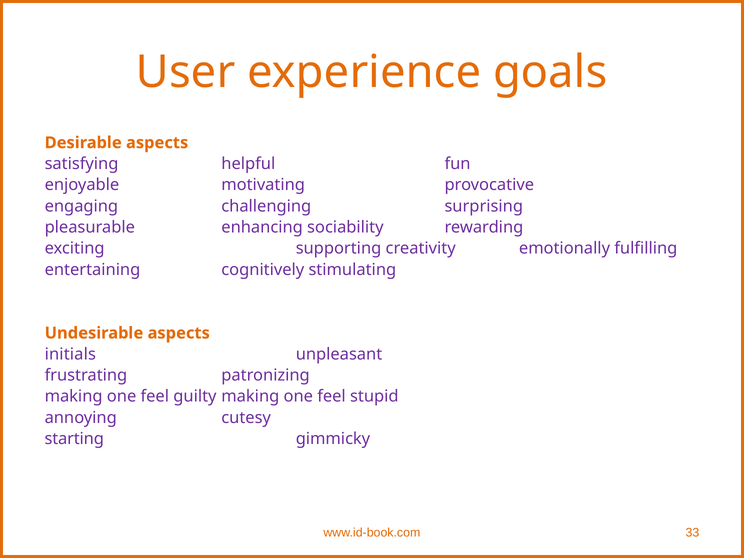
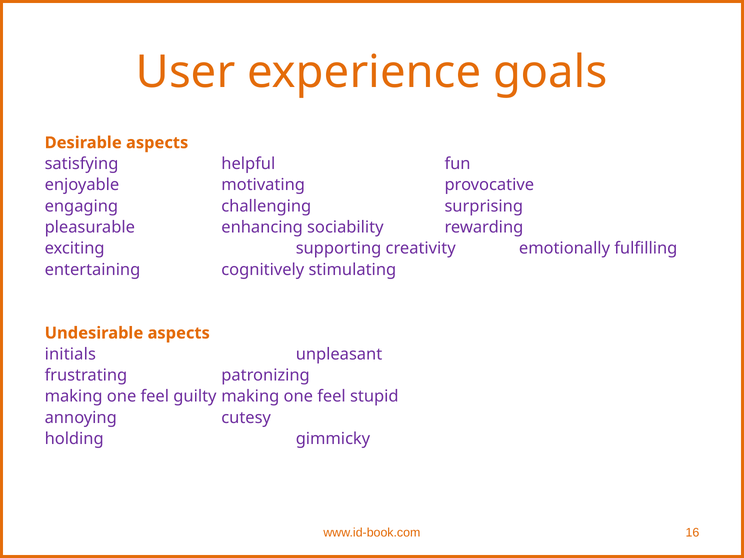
starting: starting -> holding (74, 439)
33: 33 -> 16 (692, 533)
